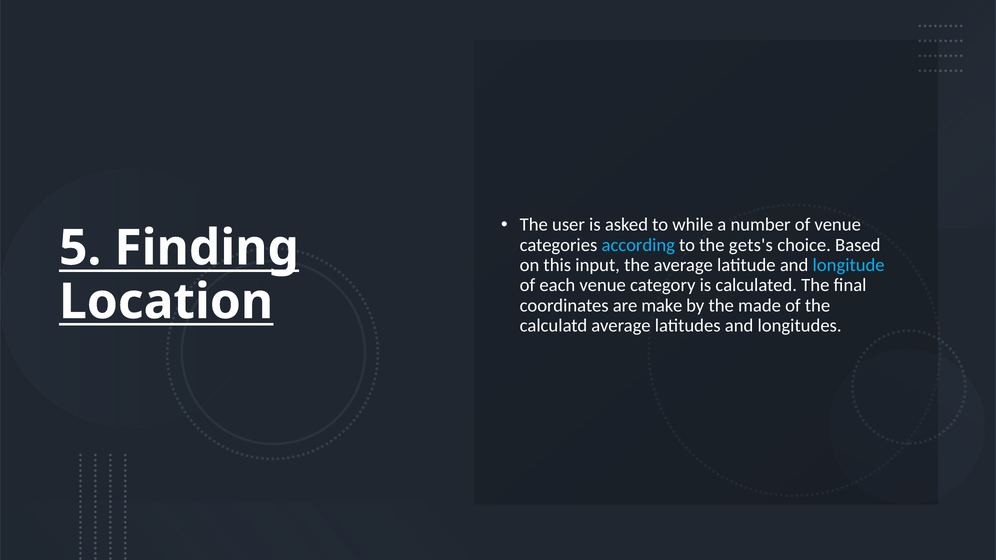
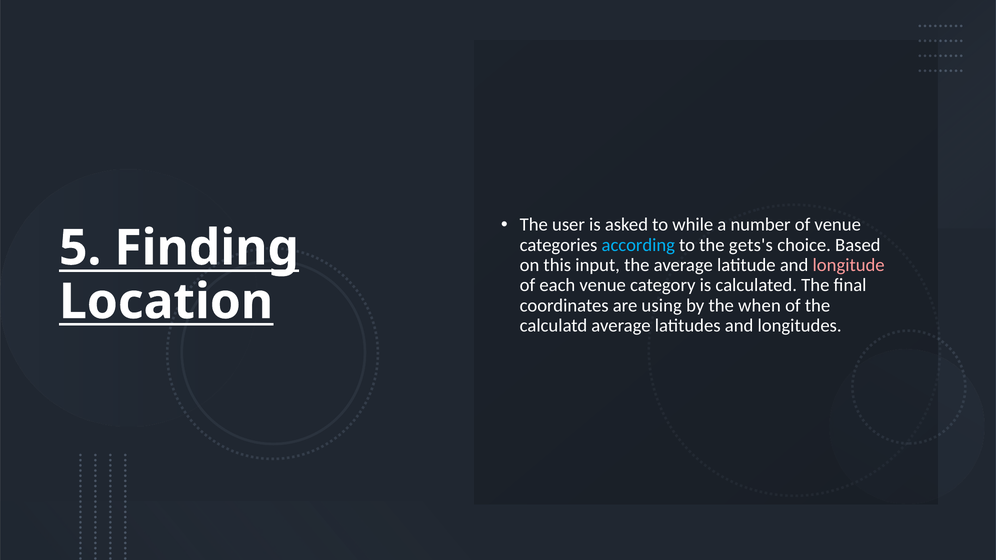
longitude colour: light blue -> pink (849, 265)
make: make -> using (662, 305)
made: made -> when (759, 305)
